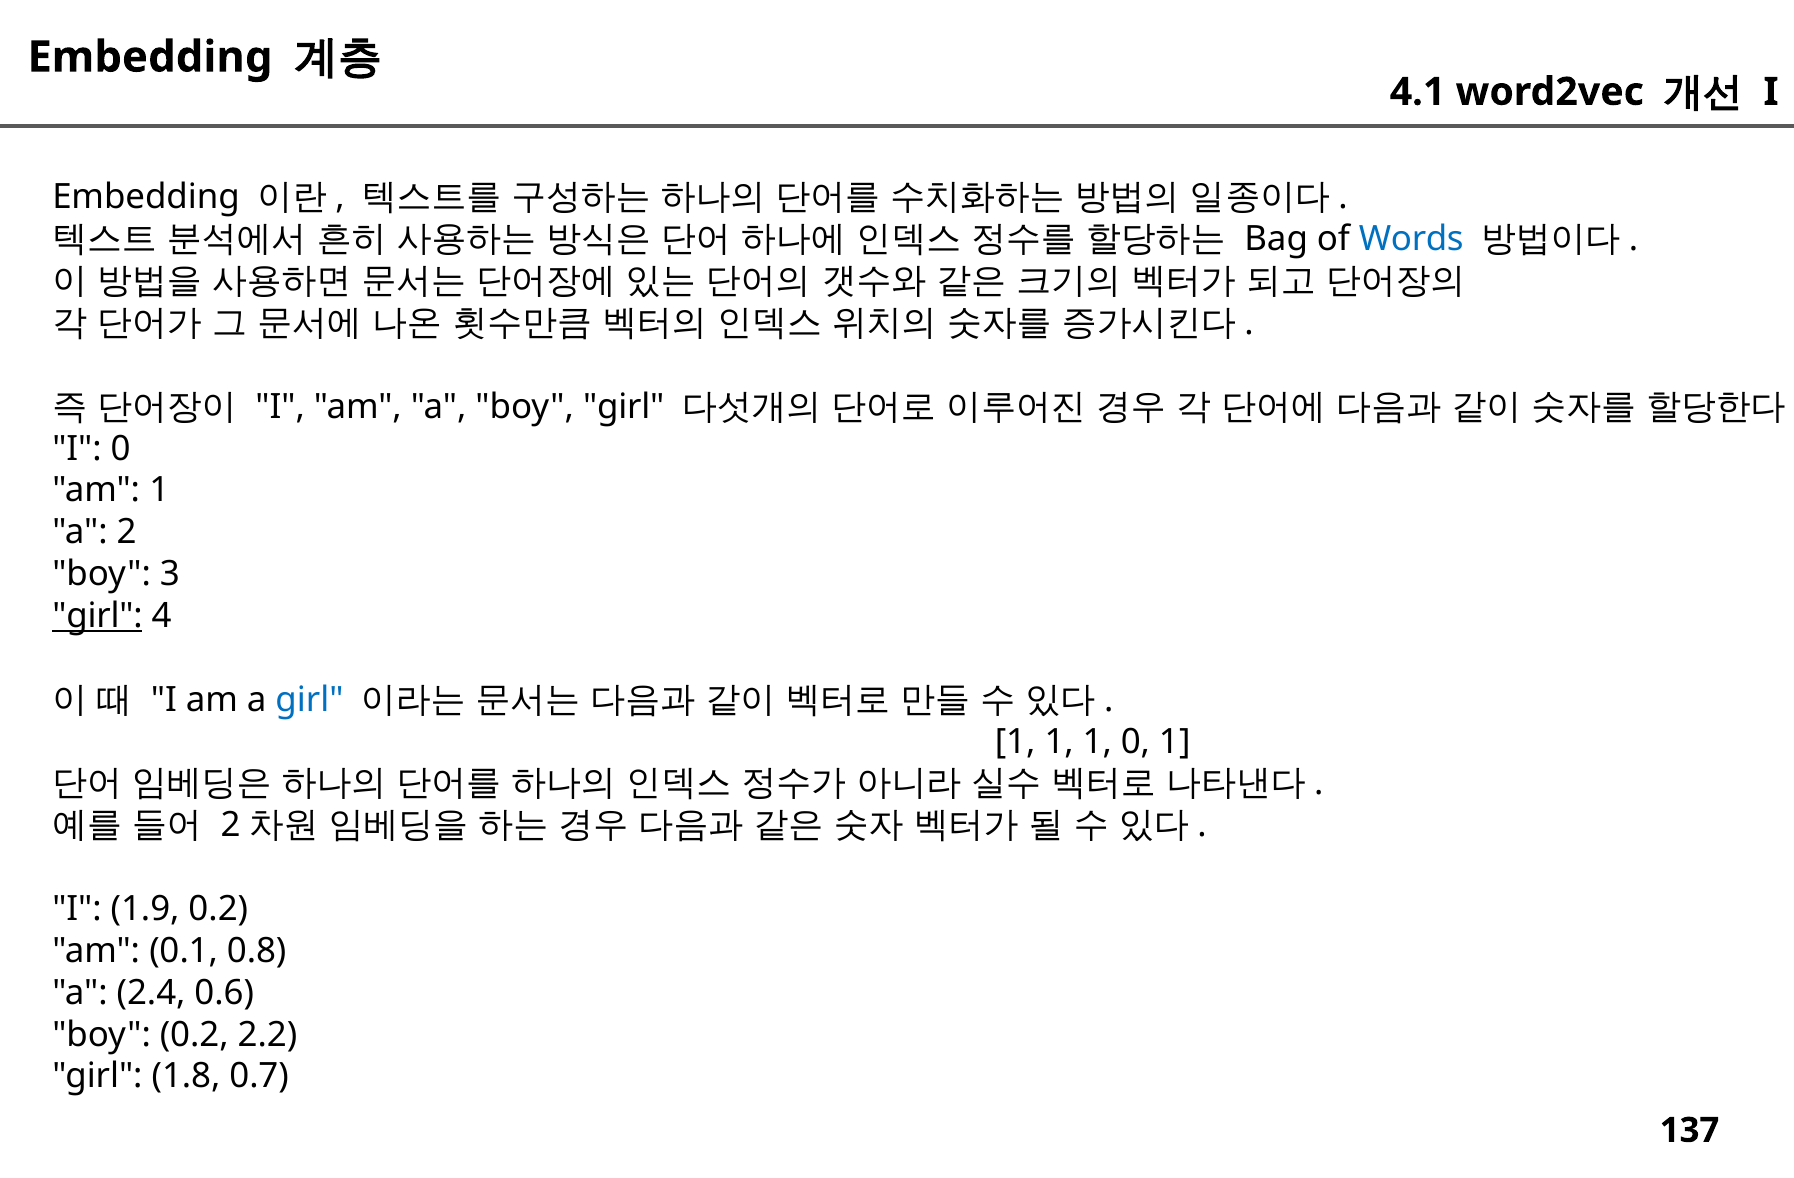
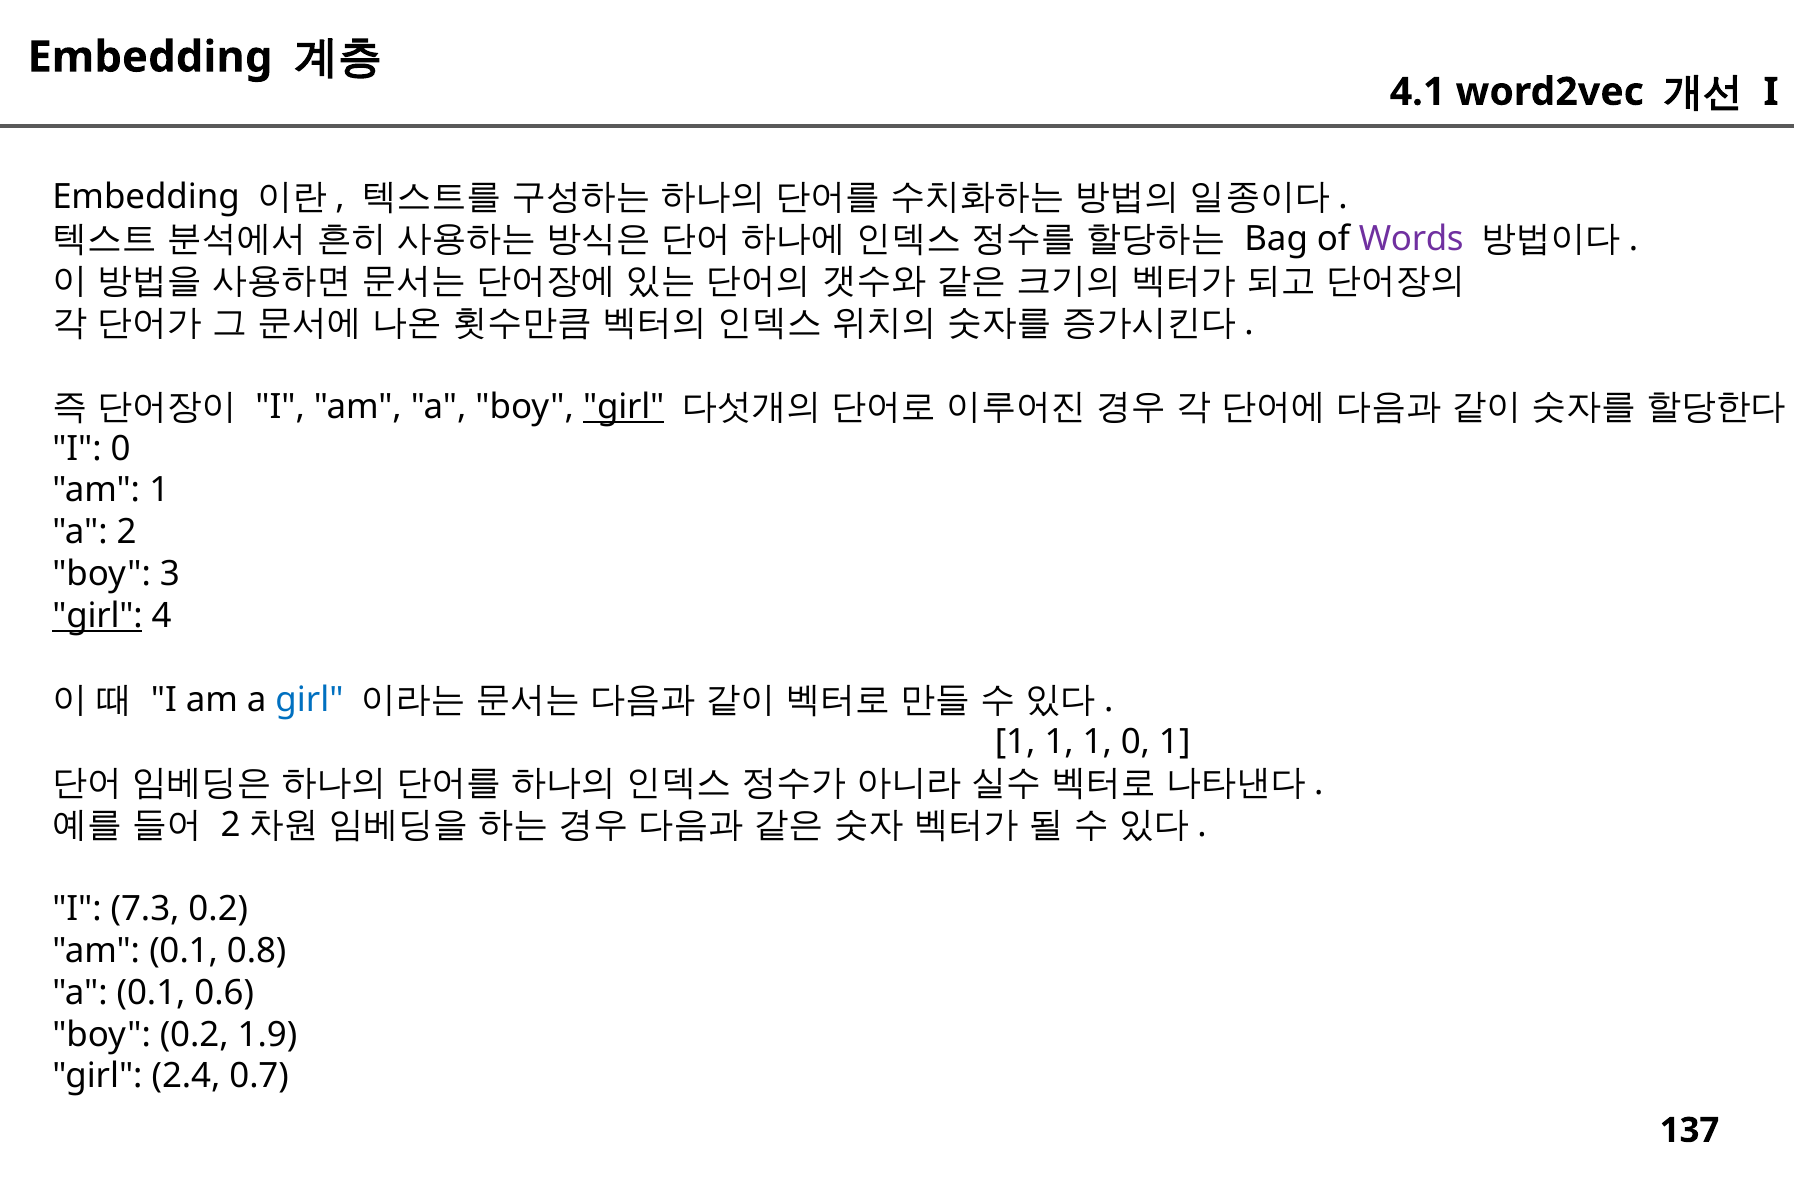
Words colour: blue -> purple (1411, 239)
girl underline: none -> present (624, 407)
1.9: 1.9 -> 7.3 (145, 909)
a 2.4: 2.4 -> 0.1 (151, 993)
2.2: 2.2 -> 1.9 (267, 1035)
1.8: 1.8 -> 2.4 (186, 1077)
